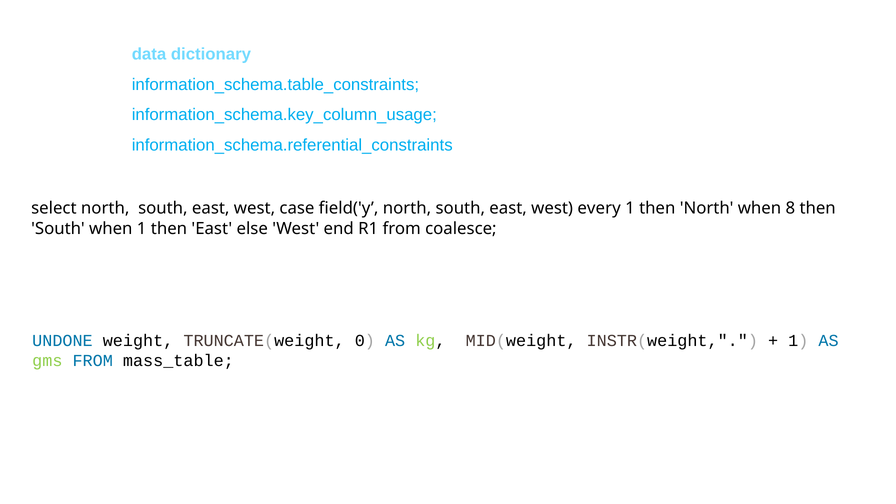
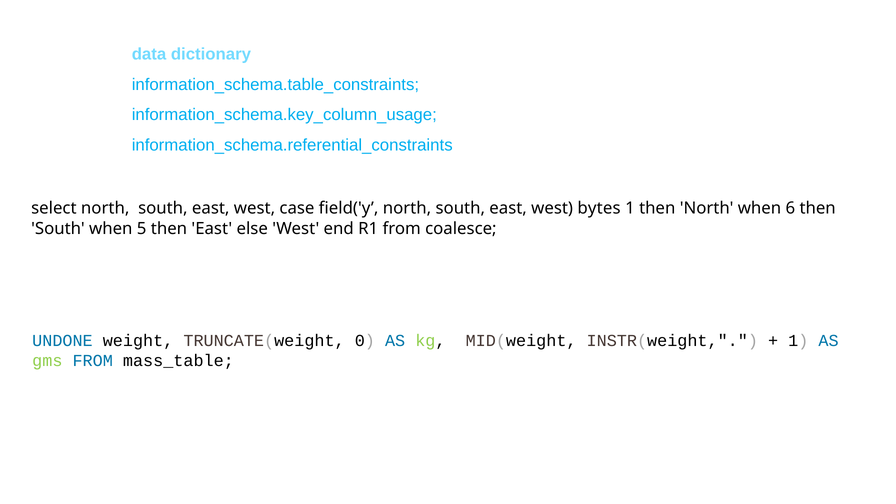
every: every -> bytes (599, 208)
8: 8 -> 6 (790, 208)
when 1: 1 -> 5 (142, 228)
